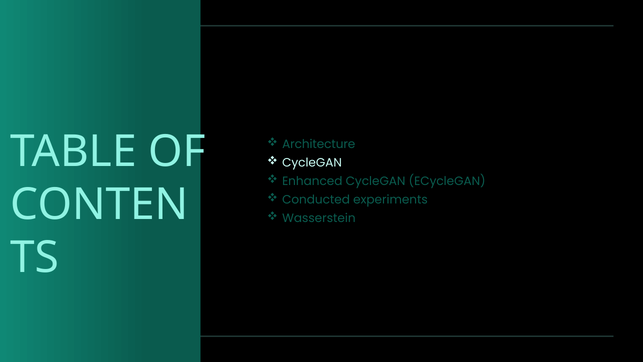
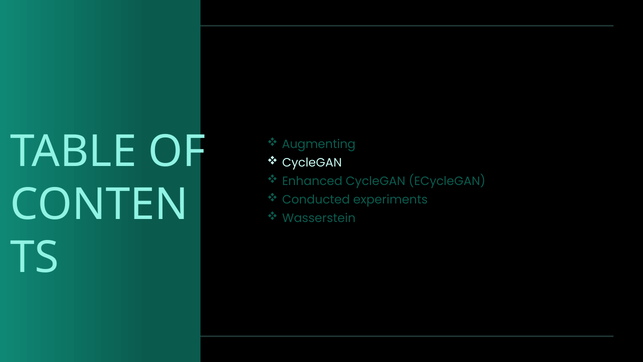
Architecture: Architecture -> Augmenting (319, 144)
